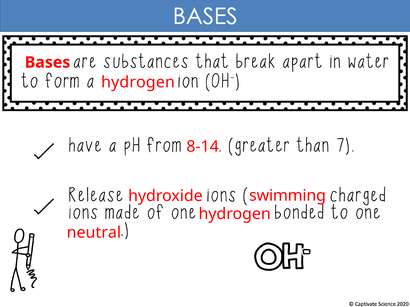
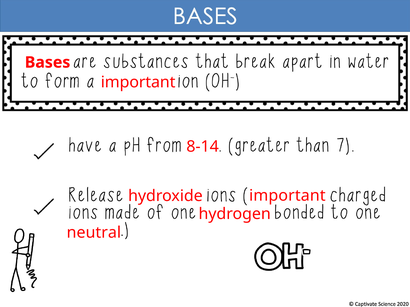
hydrogen: hydrogen -> important (138, 82)
hydroxide swimming: swimming -> important (287, 196)
